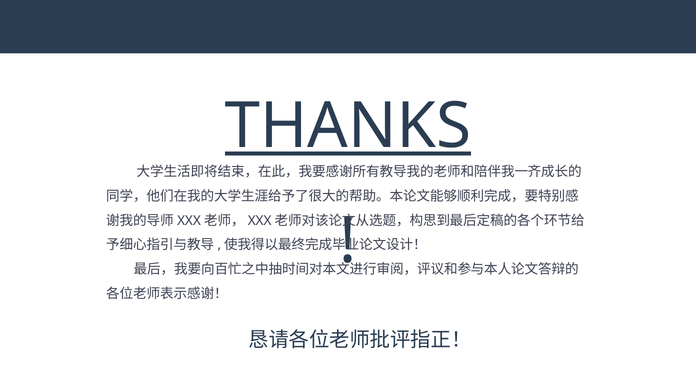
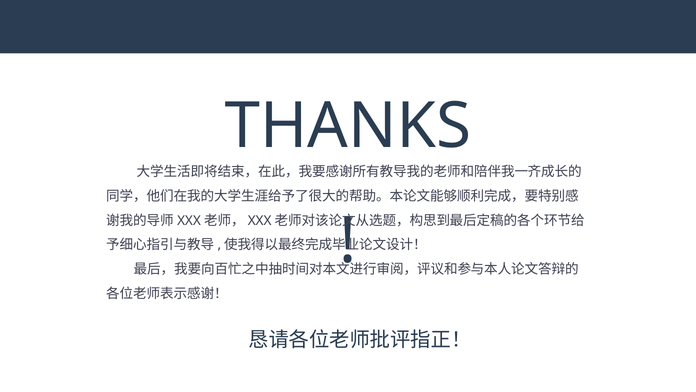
THANKS underline: present -> none (348, 126)
